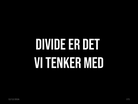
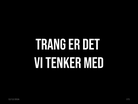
DIVIDE: DIVIDE -> TRANG (51, 44)
